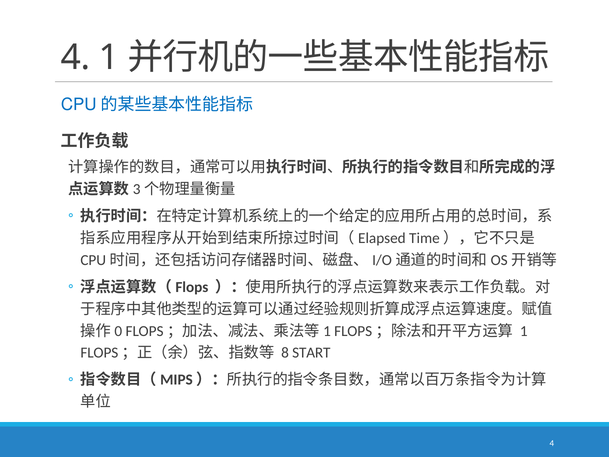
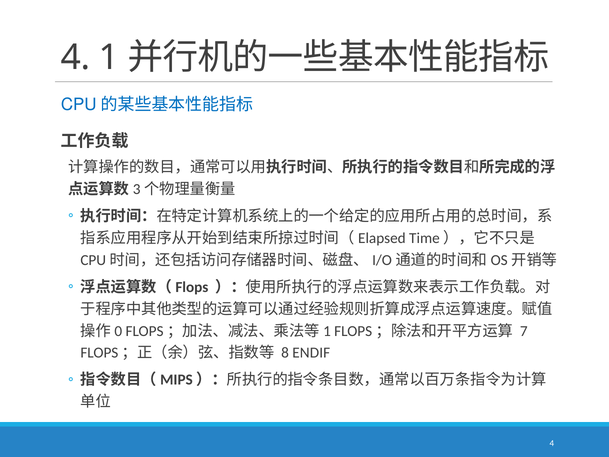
1: 1 -> 7 (524, 331)
START: START -> ENDIF (311, 353)
